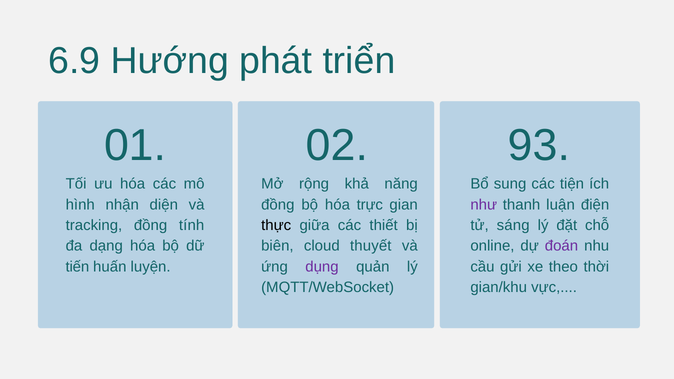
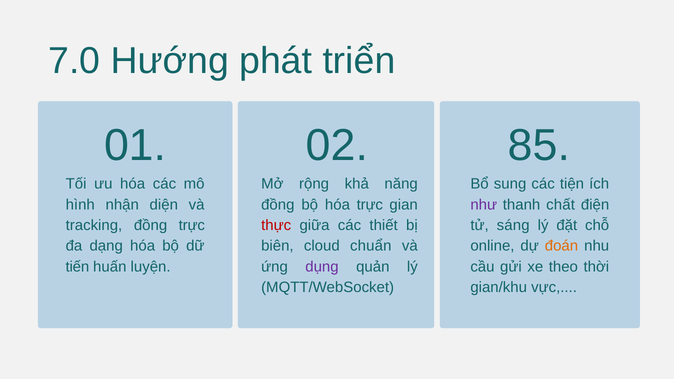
6.9: 6.9 -> 7.0 (74, 61)
93: 93 -> 85 (539, 146)
luận: luận -> chất (561, 205)
đồng tính: tính -> trực (192, 225)
thực colour: black -> red (276, 225)
thuyết: thuyết -> chuẩn (371, 246)
đoán colour: purple -> orange (561, 246)
